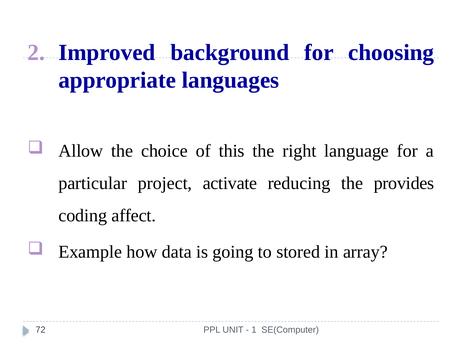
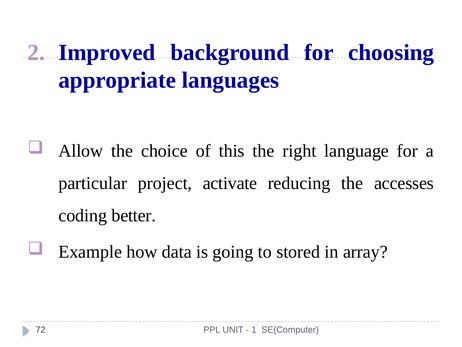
provides: provides -> accesses (404, 183)
affect: affect -> better (134, 215)
